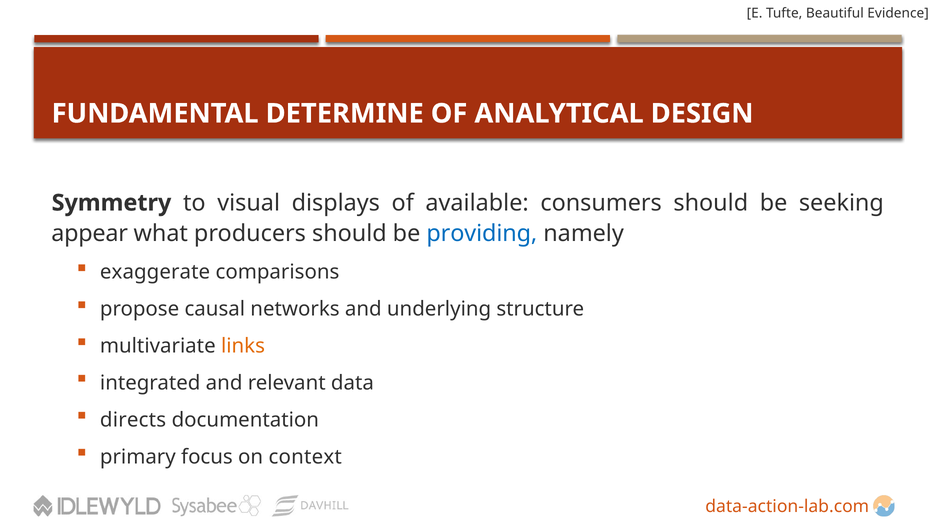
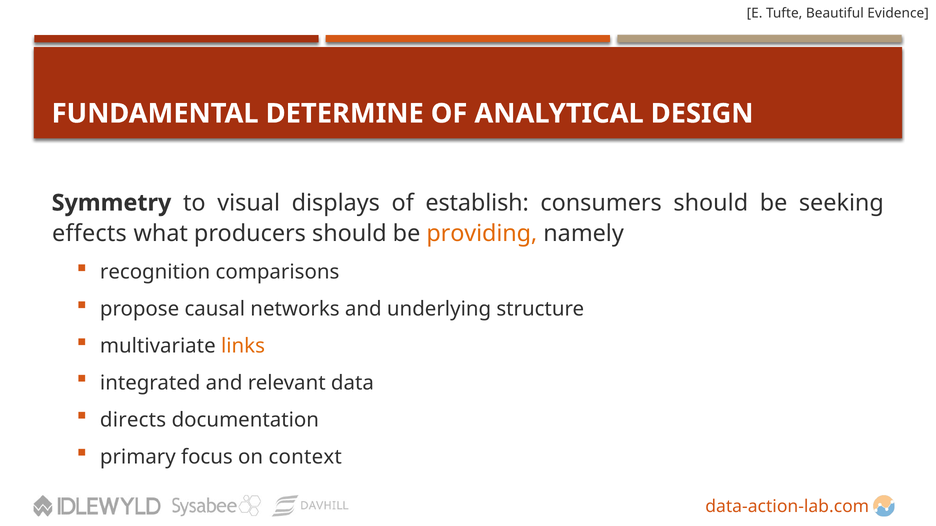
available: available -> establish (477, 203)
appear: appear -> effects (89, 234)
providing colour: blue -> orange (482, 234)
exaggerate: exaggerate -> recognition (155, 272)
